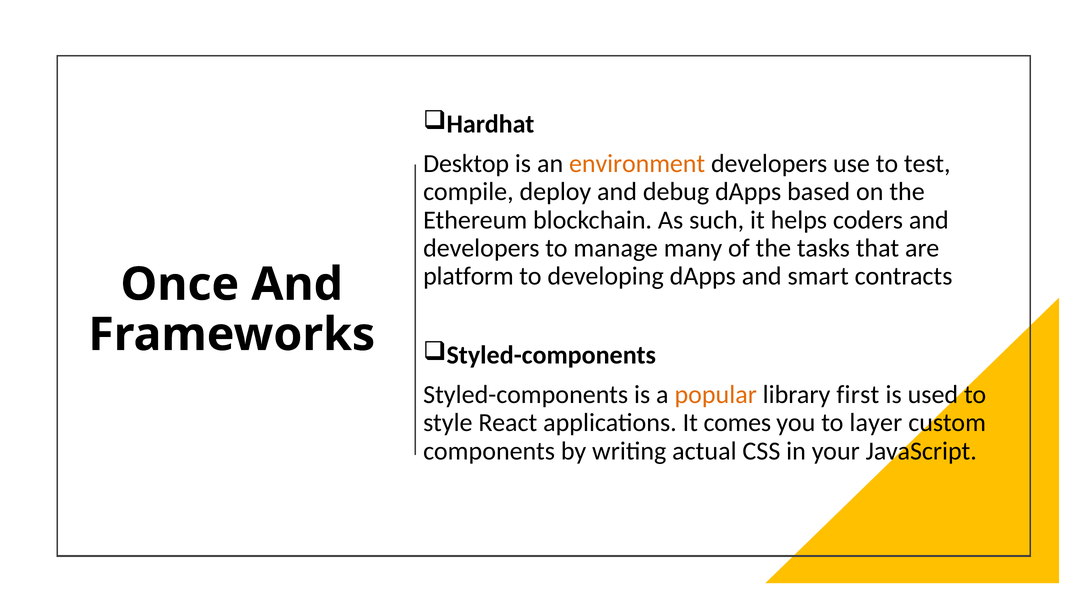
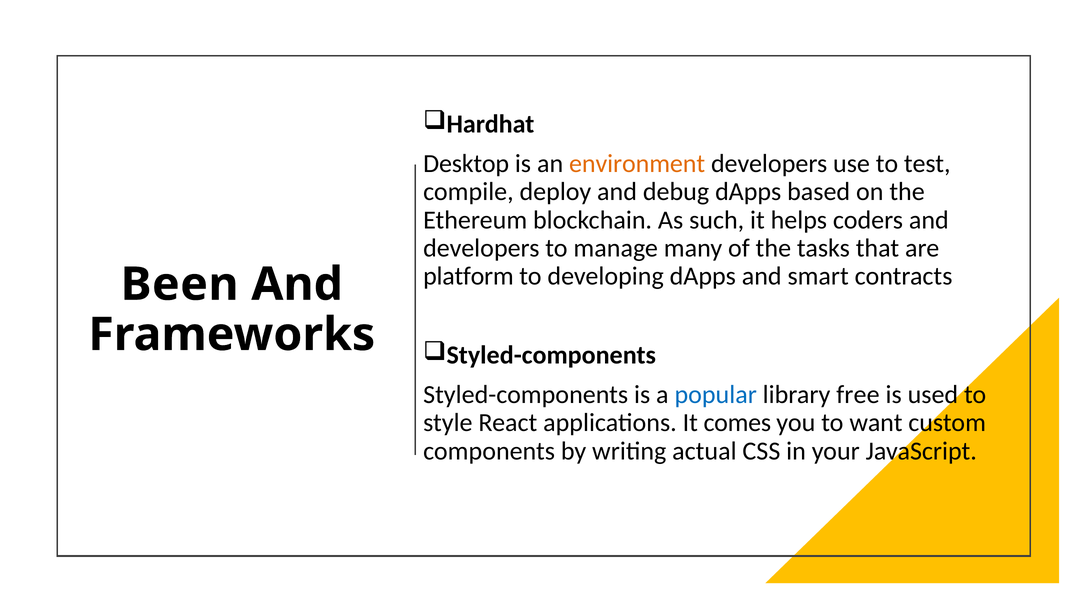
Once: Once -> Been (180, 284)
popular colour: orange -> blue (716, 395)
first: first -> free (858, 395)
layer: layer -> want (876, 423)
